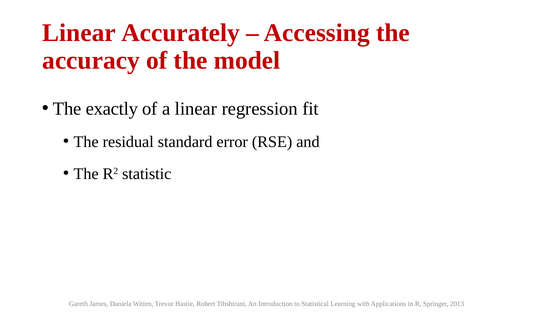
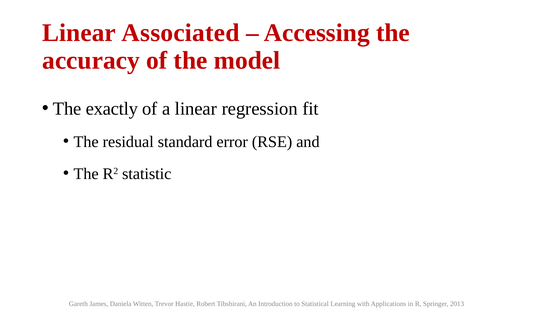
Accurately: Accurately -> Associated (181, 33)
